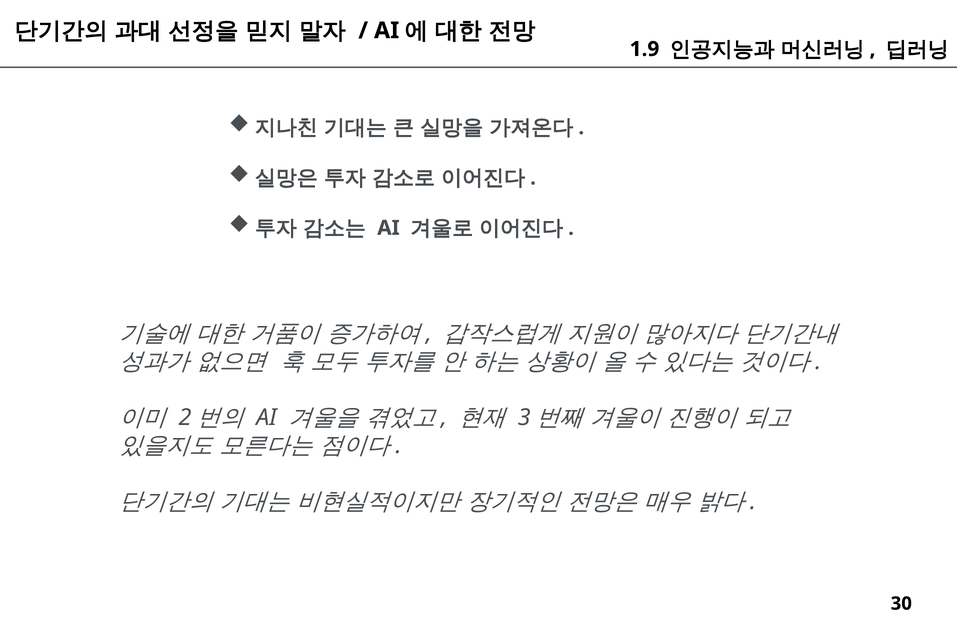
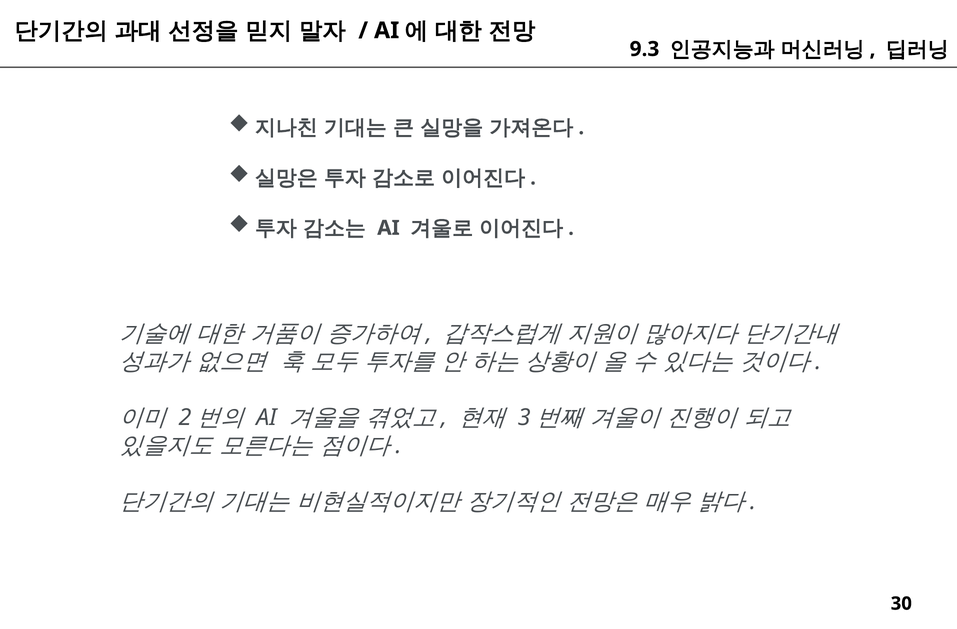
1.9: 1.9 -> 9.3 (644, 49)
